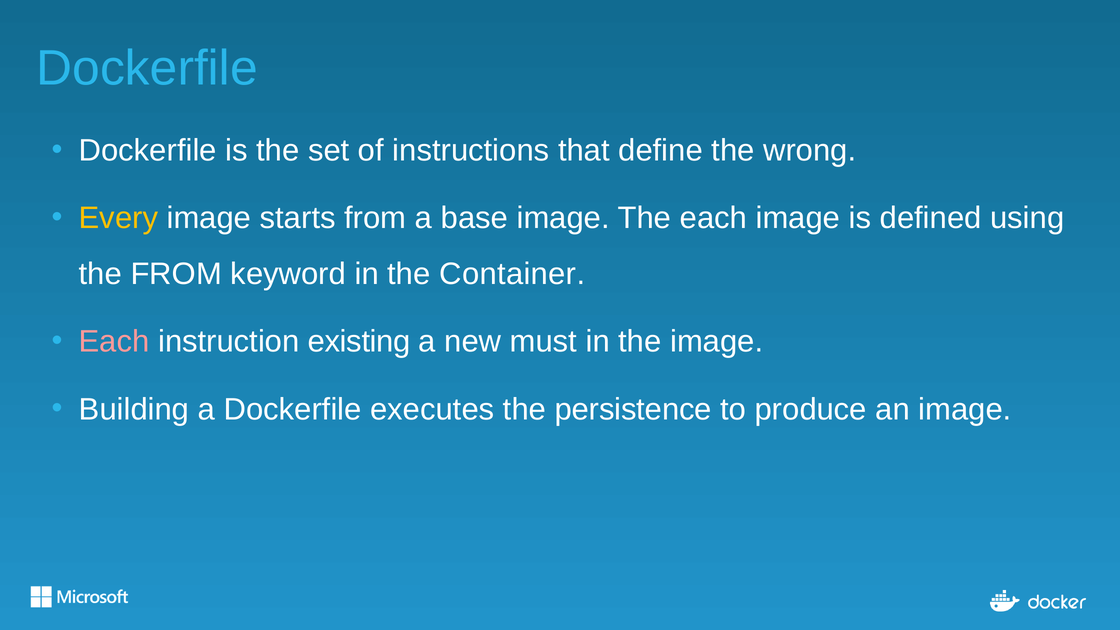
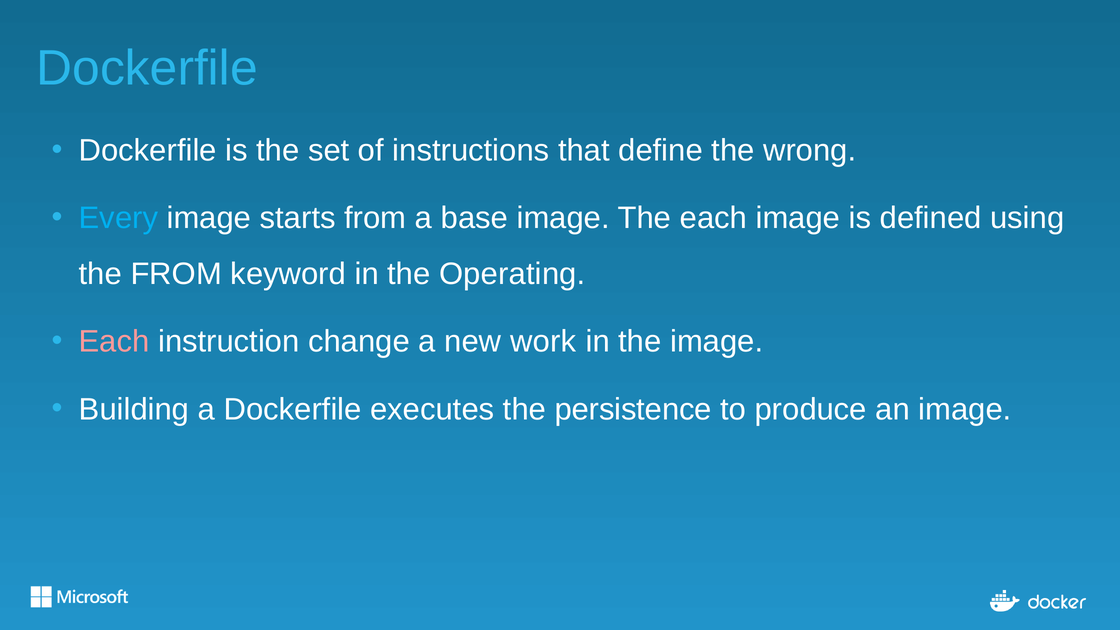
Every colour: yellow -> light blue (118, 218)
Container: Container -> Operating (512, 274)
existing: existing -> change (359, 342)
must: must -> work (543, 342)
